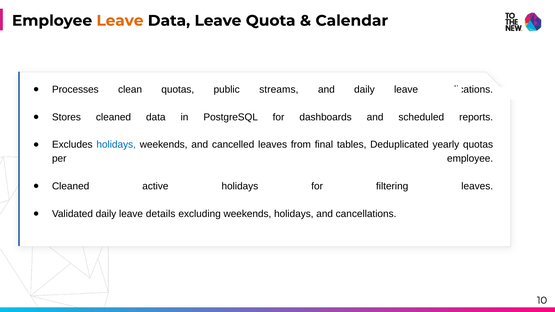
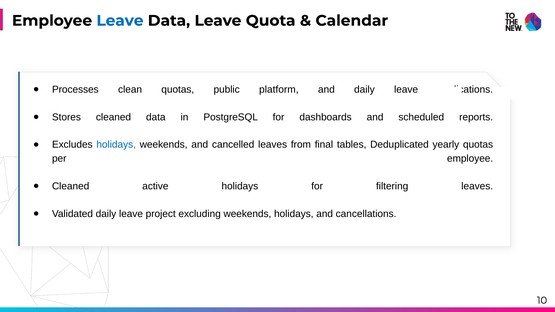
Leave colour: orange -> blue (120, 21)
streams: streams -> platform (279, 89)
details: details -> project (161, 214)
